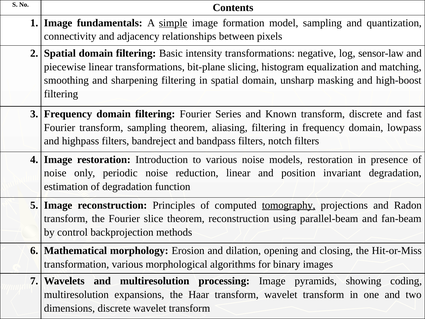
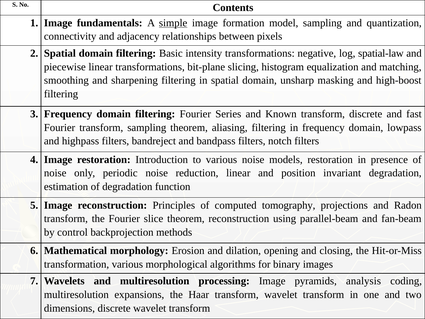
sensor-law: sensor-law -> spatial-law (381, 53)
tomography underline: present -> none (289, 205)
showing: showing -> analysis (364, 281)
